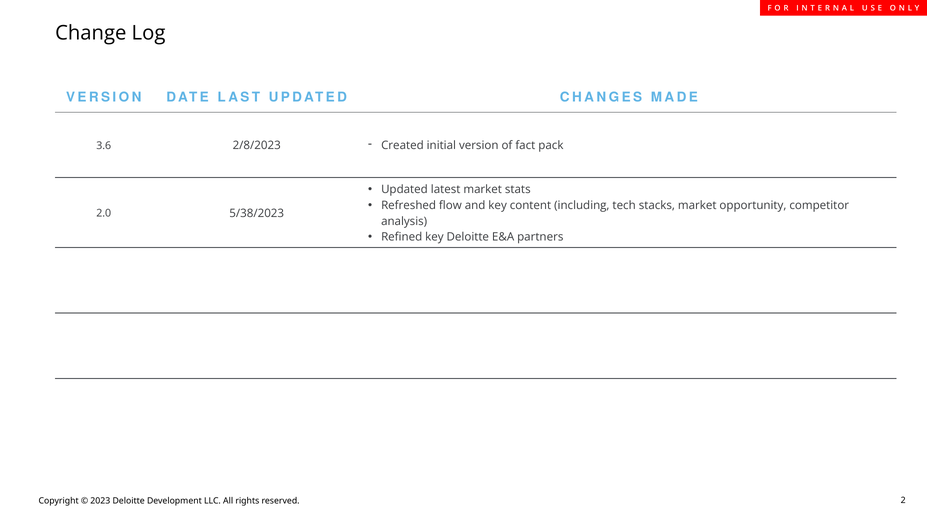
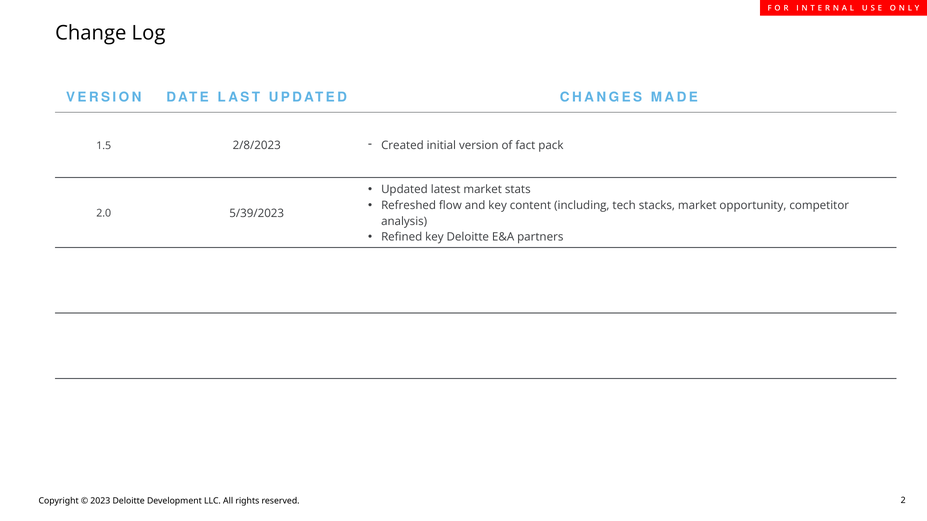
3.6: 3.6 -> 1.5 (104, 146)
5/38/2023: 5/38/2023 -> 5/39/2023 (257, 213)
